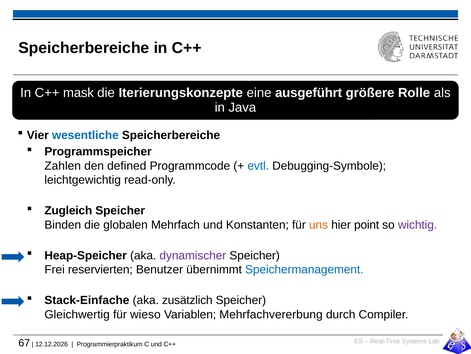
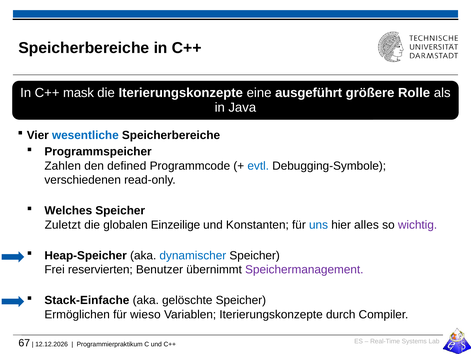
leichtgewichtig: leichtgewichtig -> verschiedenen (83, 180)
Zugleich: Zugleich -> Welches (68, 210)
Binden: Binden -> Zuletzt (63, 224)
Mehrfach: Mehrfach -> Einzeilige (175, 224)
uns colour: orange -> blue (319, 224)
point: point -> alles (366, 224)
dynamischer colour: purple -> blue (193, 255)
Speichermanagement colour: blue -> purple (304, 269)
zusätzlich: zusätzlich -> gelöschte (187, 300)
Gleichwertig: Gleichwertig -> Ermöglichen (77, 314)
Variablen Mehrfachvererbung: Mehrfachvererbung -> Iterierungskonzepte (271, 314)
